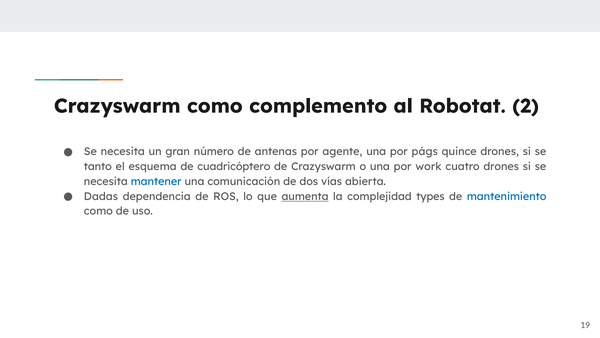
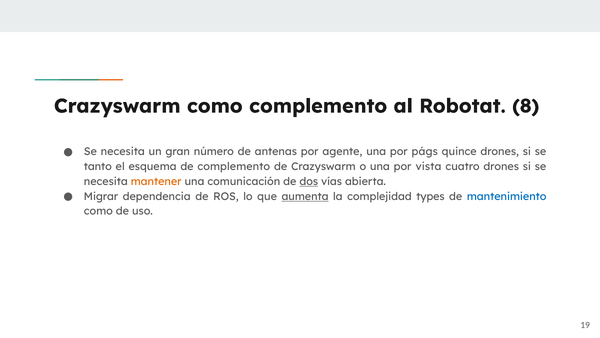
2: 2 -> 8 (526, 106)
de cuadricóptero: cuadricóptero -> complemento (234, 166)
work: work -> vista (428, 166)
mantener colour: blue -> orange (156, 181)
dos underline: none -> present (309, 181)
Dadas: Dadas -> Migrar (101, 196)
